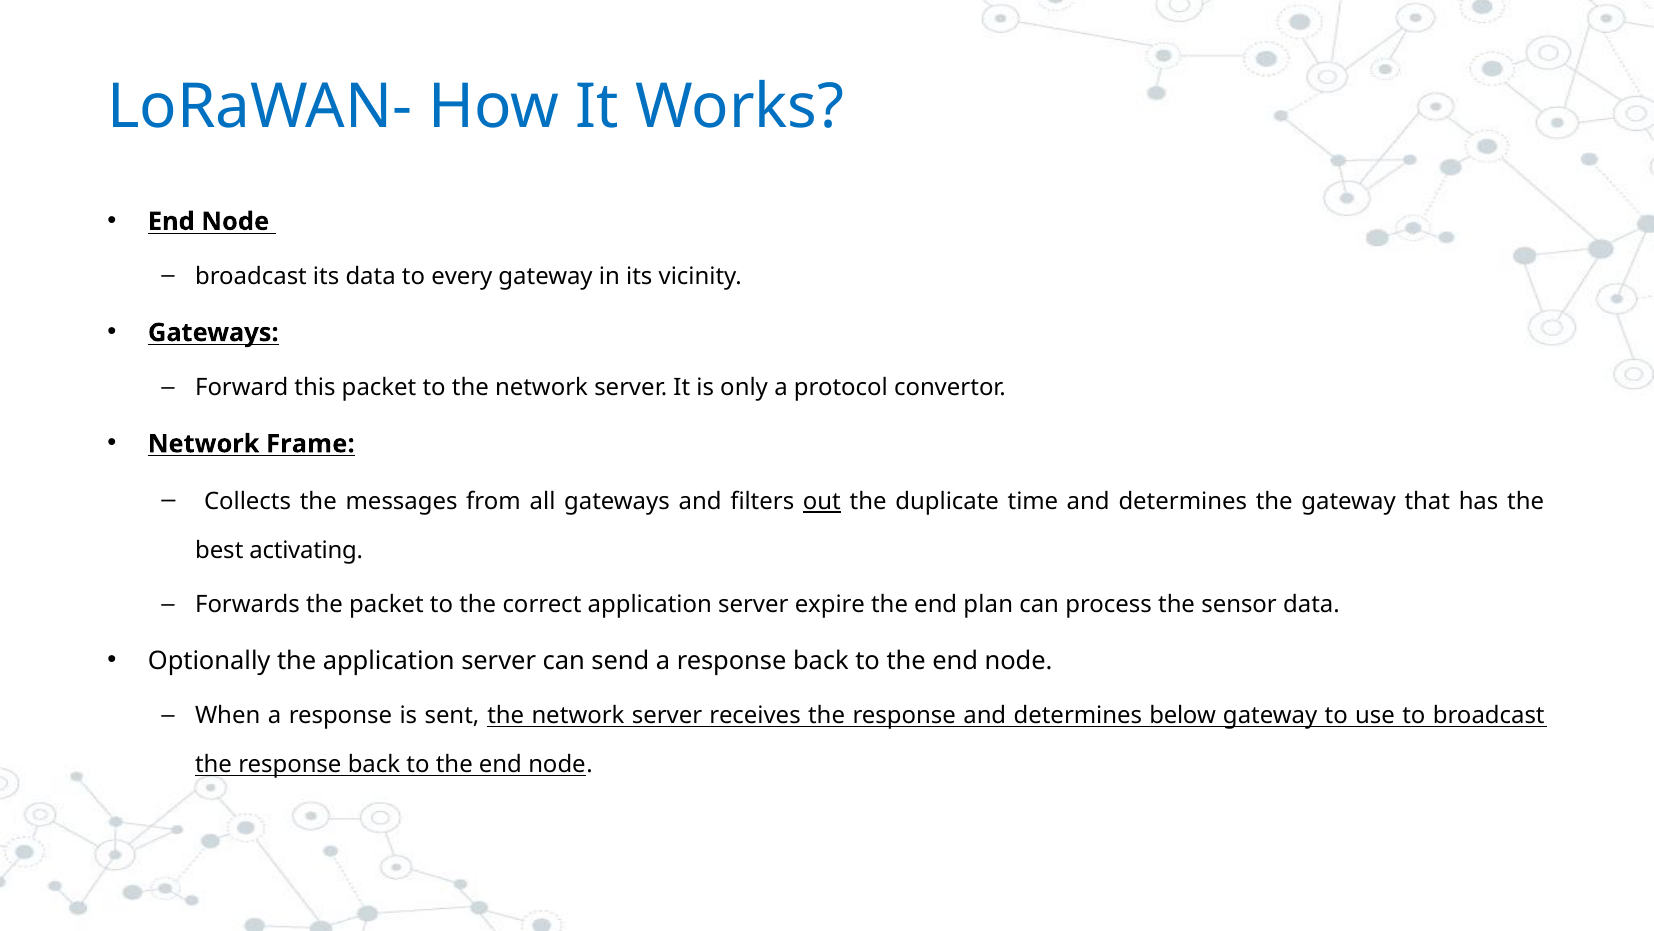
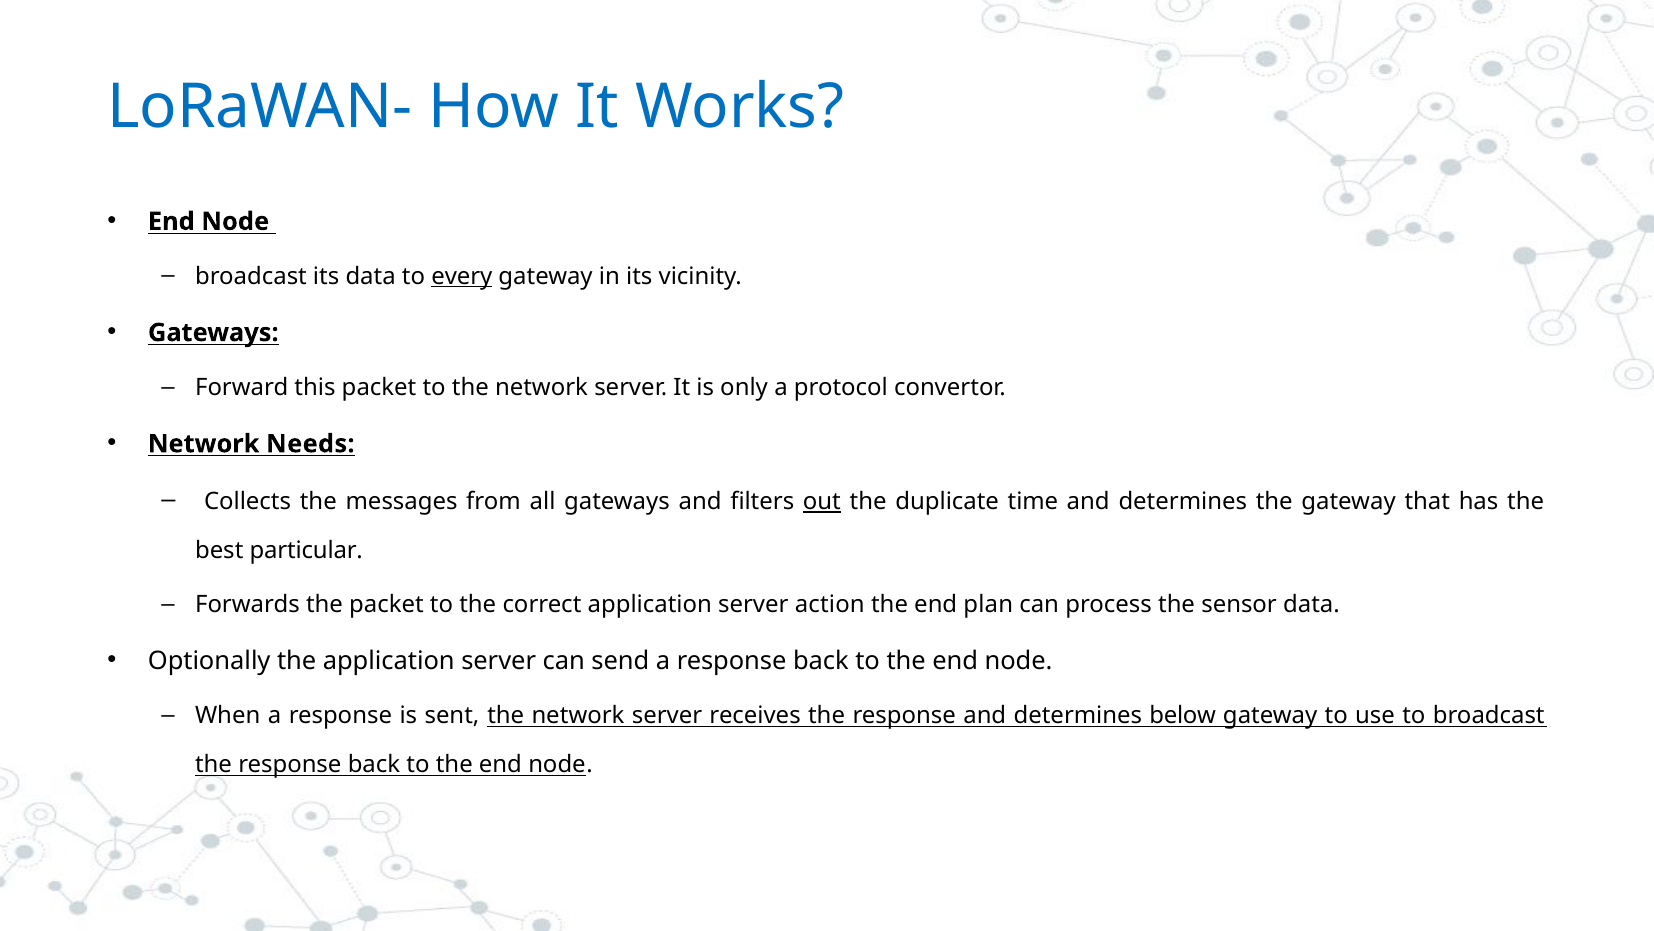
every underline: none -> present (462, 276)
Frame: Frame -> Needs (310, 444)
activating: activating -> particular (306, 550)
expire: expire -> action (830, 604)
